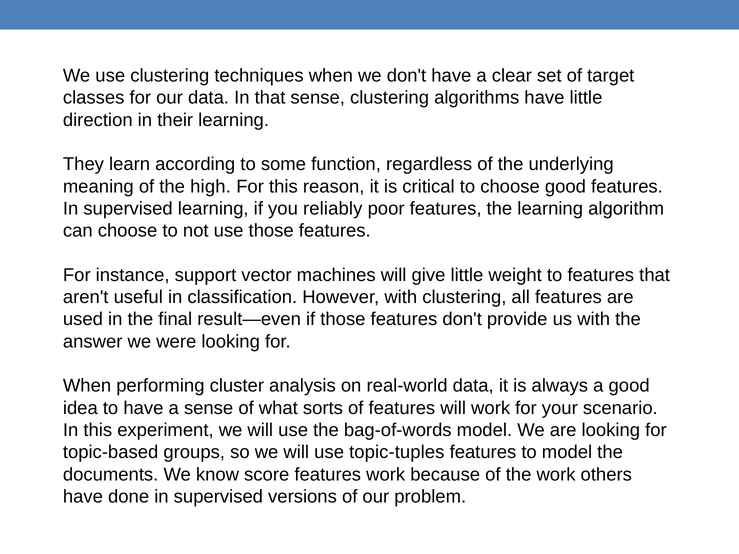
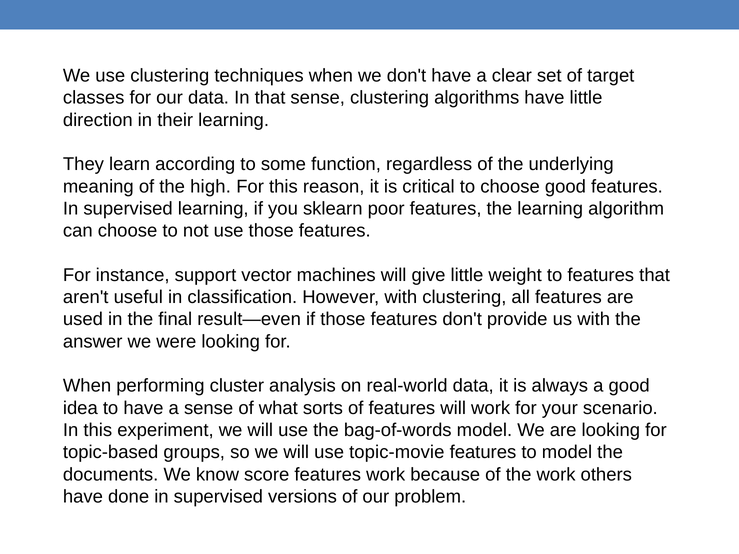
reliably: reliably -> sklearn (333, 209)
topic-tuples: topic-tuples -> topic-movie (397, 453)
